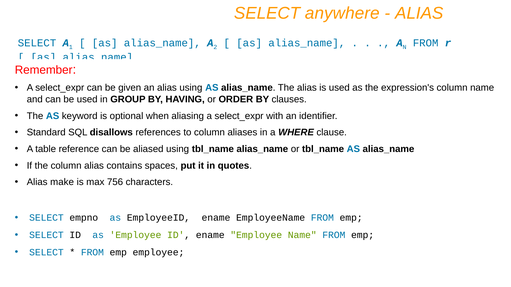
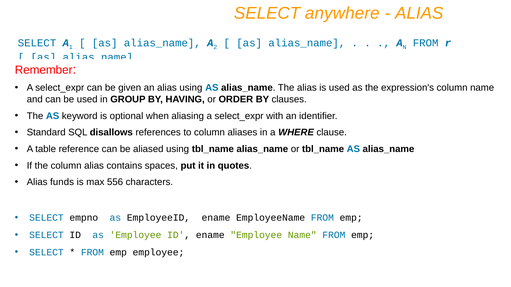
make: make -> funds (62, 182)
756: 756 -> 556 (115, 182)
